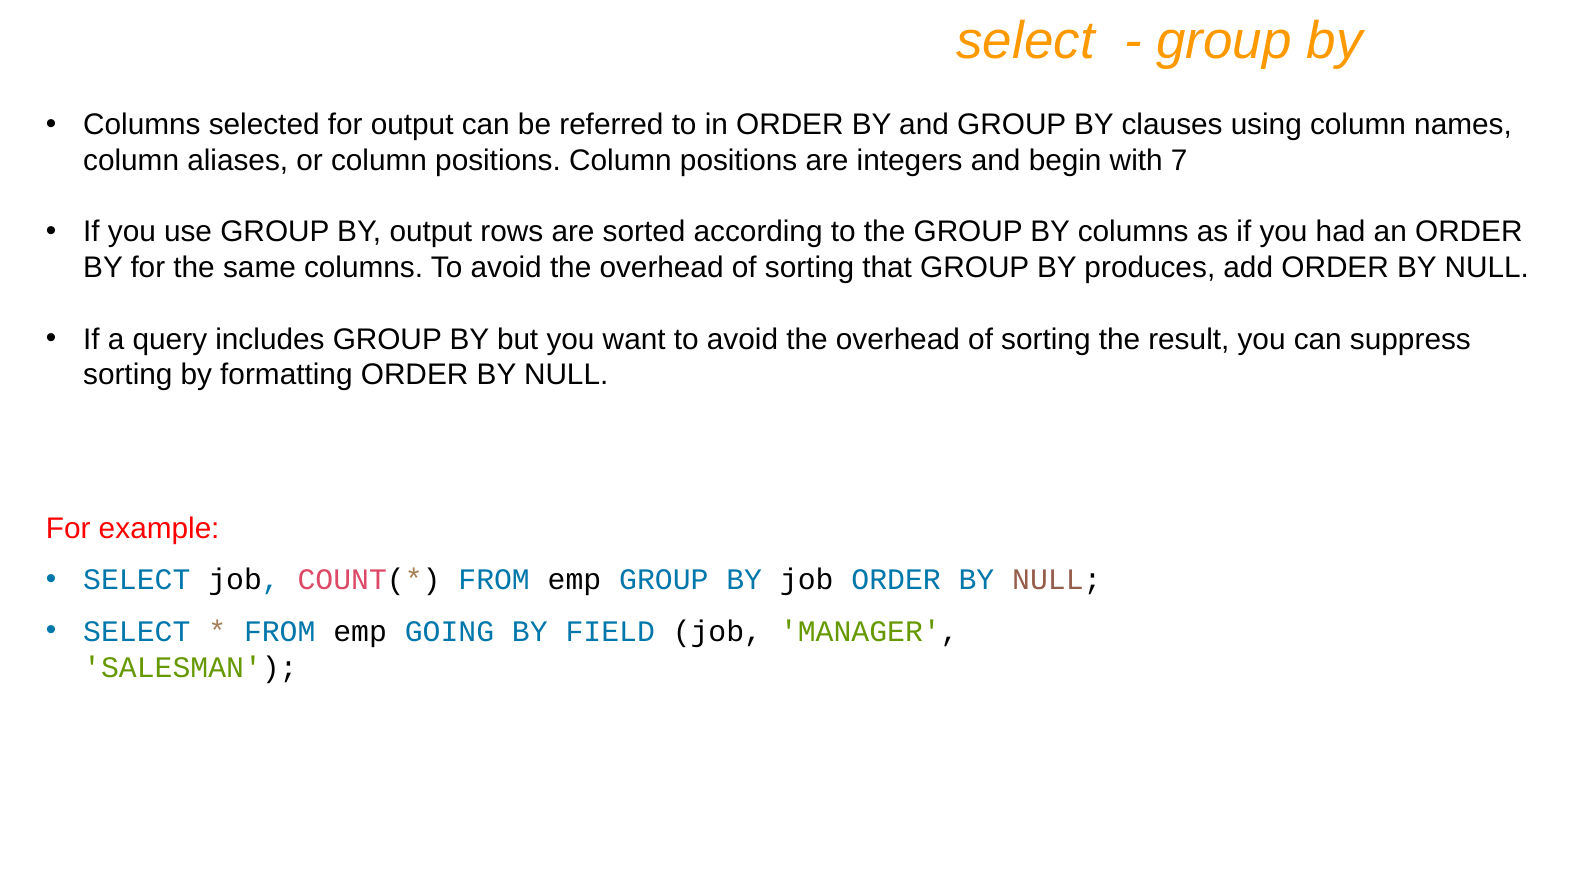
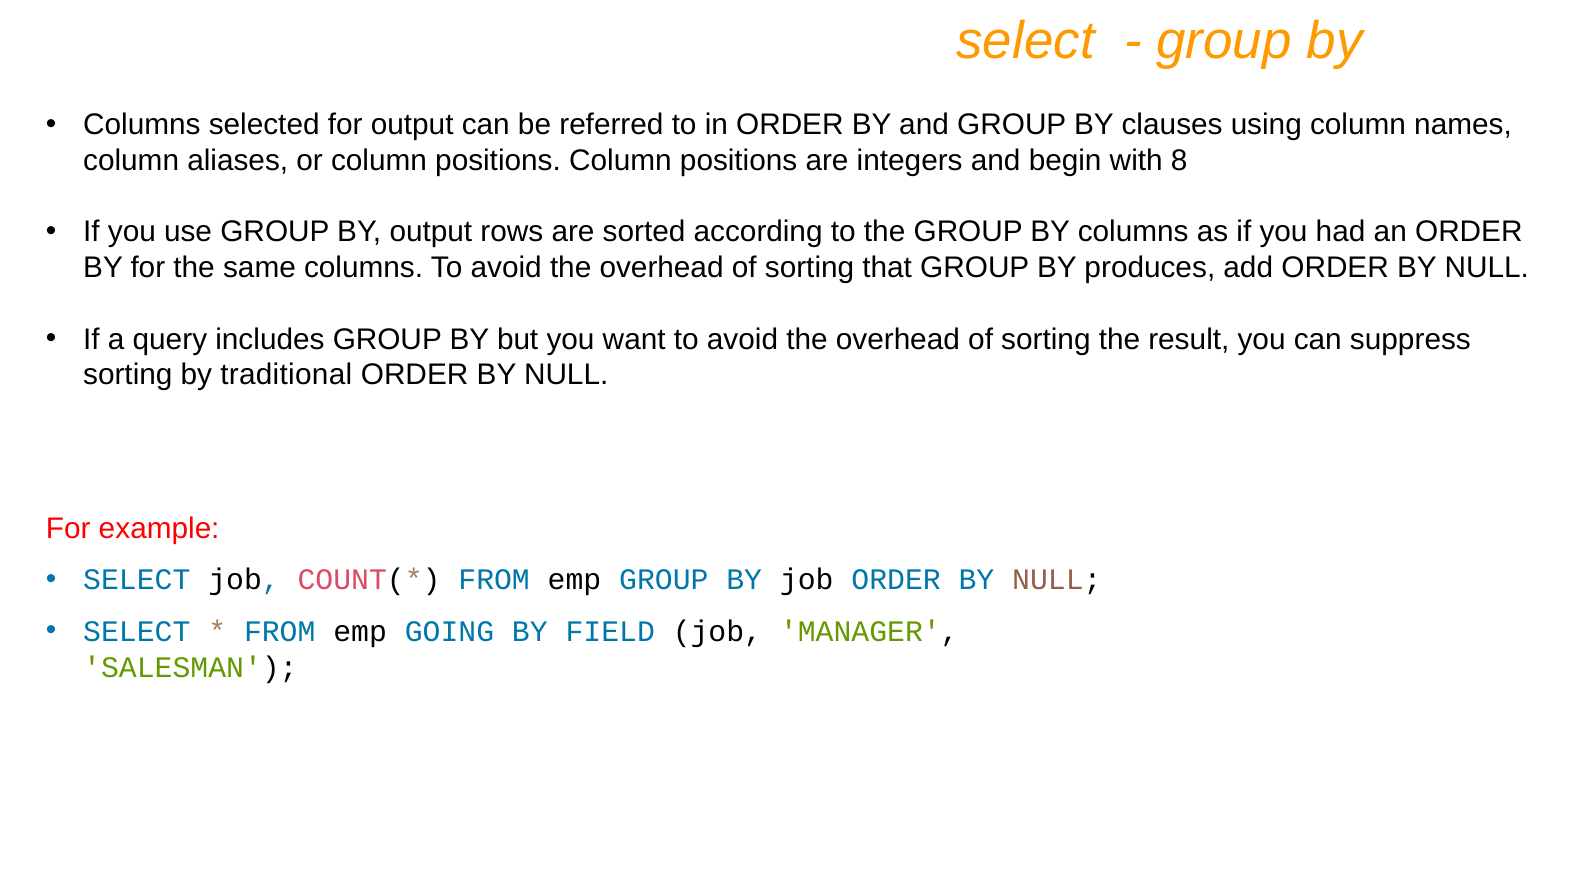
7: 7 -> 8 (1179, 161)
formatting: formatting -> traditional (286, 375)
